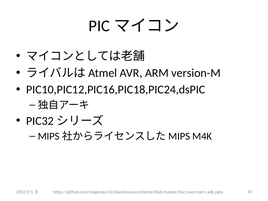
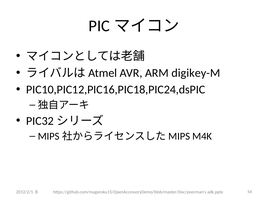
version-M: version-M -> digikey-M (196, 73)
